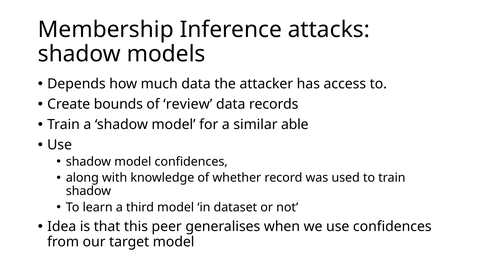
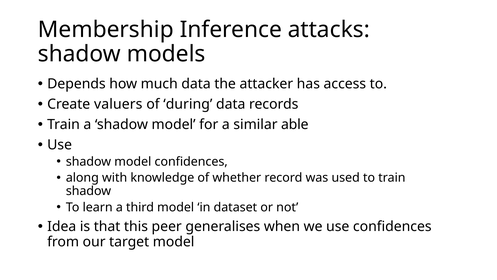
bounds: bounds -> valuers (118, 104)
review: review -> during (188, 104)
